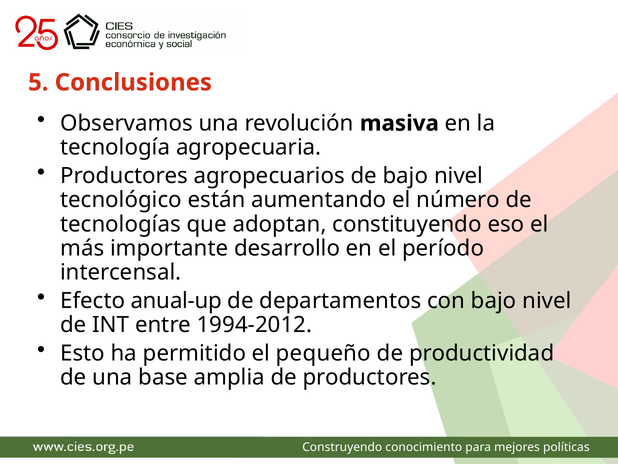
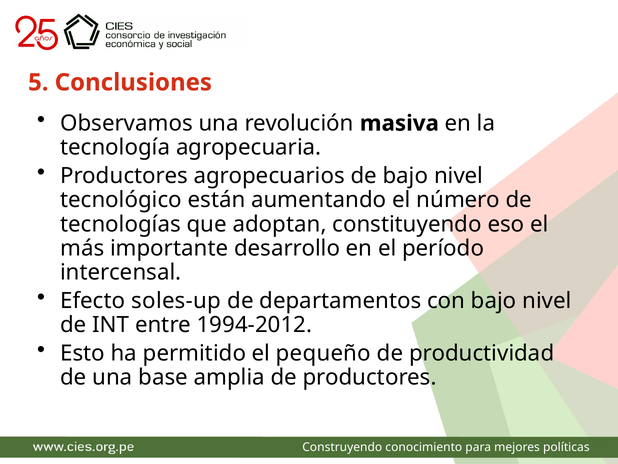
anual-up: anual-up -> soles-up (176, 301)
